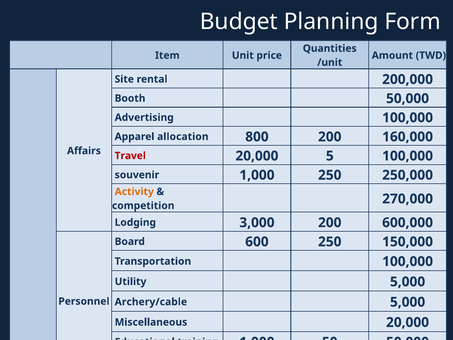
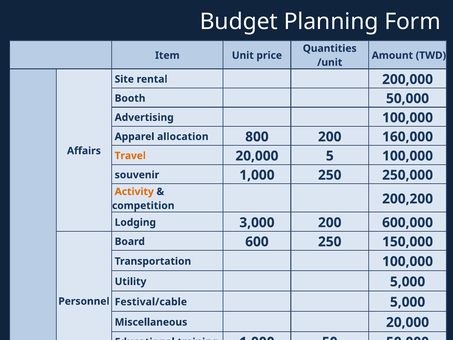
Travel colour: red -> orange (130, 156)
270,000: 270,000 -> 200,200 (408, 199)
Archery/cable: Archery/cable -> Festival/cable (151, 302)
